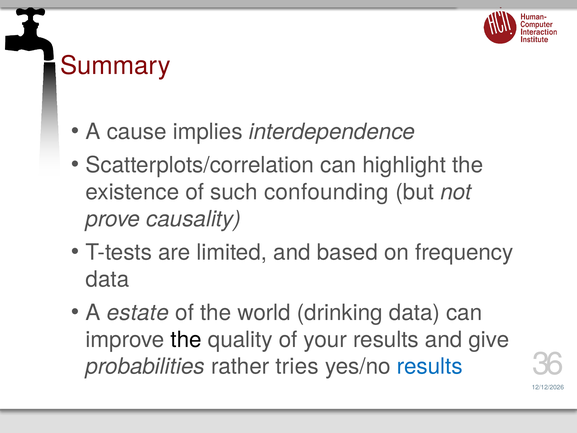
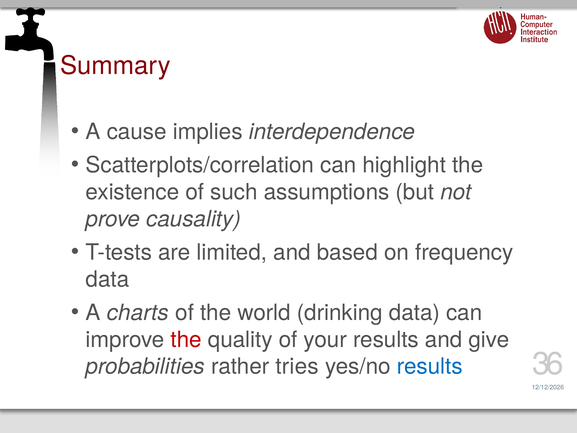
confounding: confounding -> assumptions (327, 192)
estate: estate -> charts (138, 312)
the colour: black -> red (186, 339)
